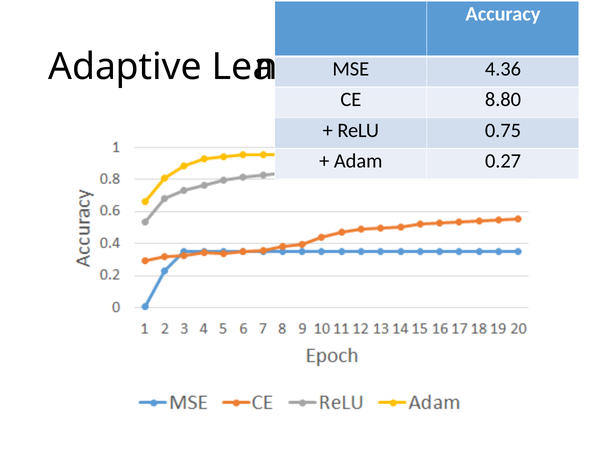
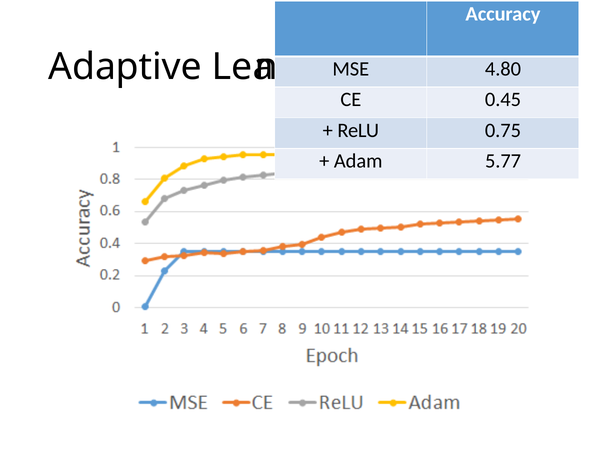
4.36: 4.36 -> 4.80 (503, 69)
8.80: 8.80 -> 0.45 (503, 100)
0.27: 0.27 -> 5.77 (503, 161)
